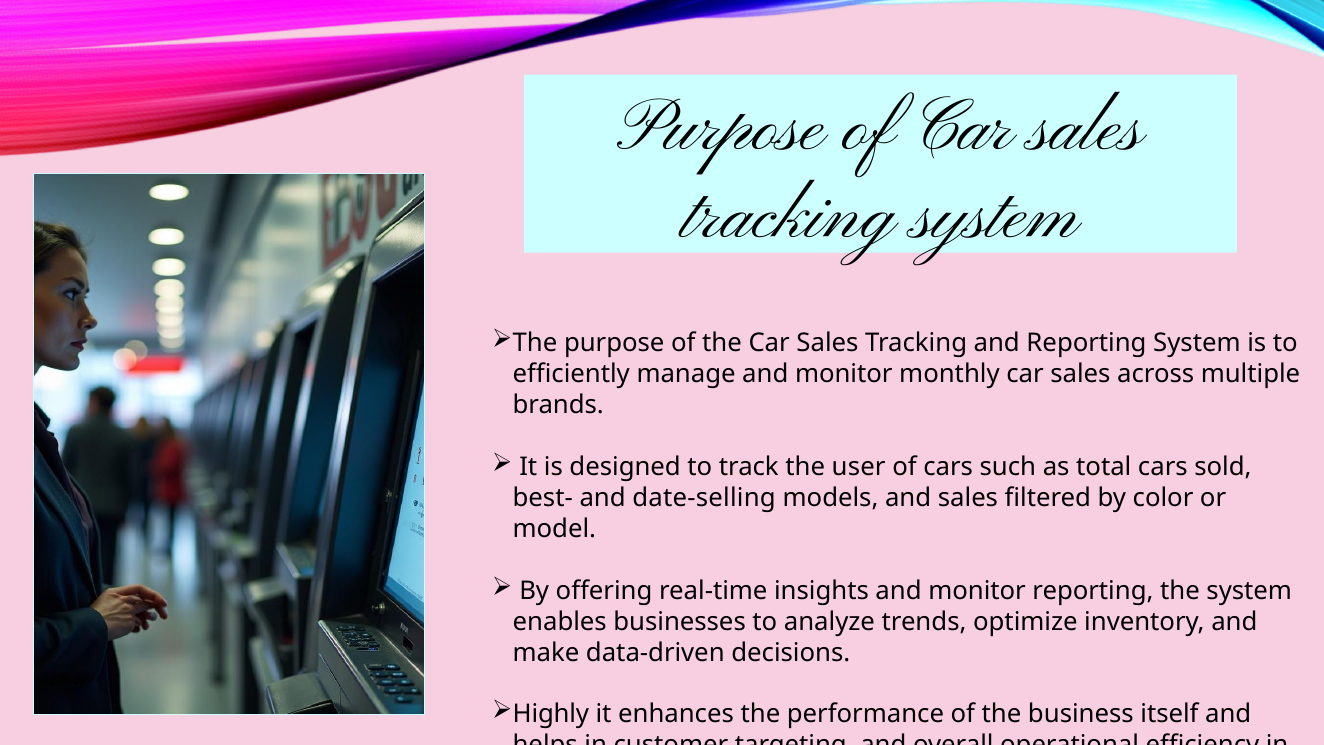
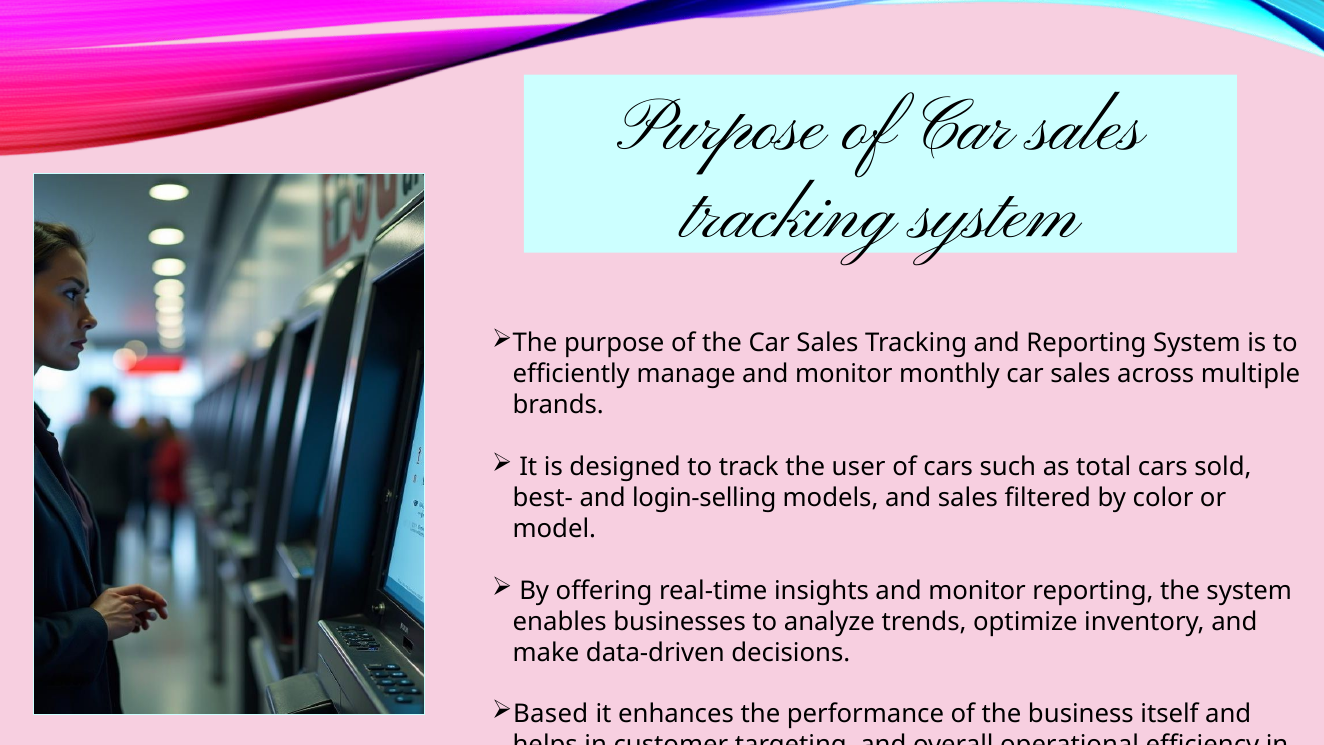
date-selling: date-selling -> login-selling (704, 498)
Highly: Highly -> Based (551, 714)
